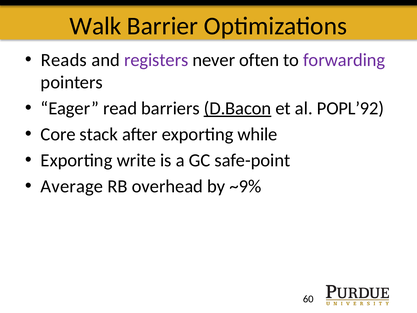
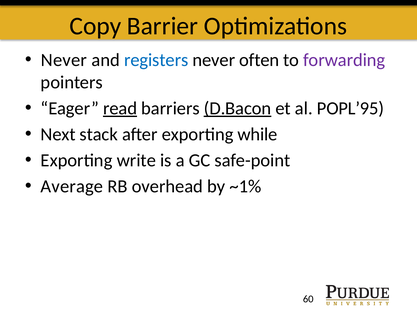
Walk: Walk -> Copy (95, 26)
Reads: Reads -> Never (64, 60)
registers colour: purple -> blue (156, 60)
read underline: none -> present (120, 108)
POPL’92: POPL’92 -> POPL’95 (351, 108)
Core: Core -> Next (58, 134)
~9%: ~9% -> ~1% (245, 186)
